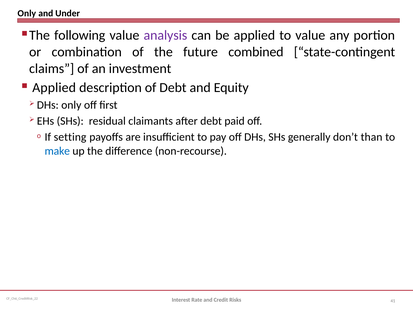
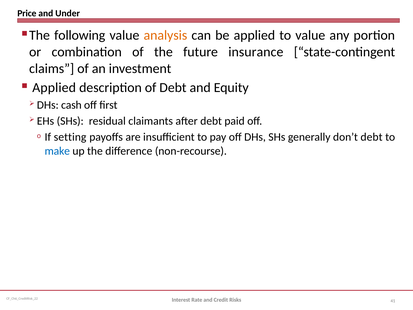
Only: Only -> Price (27, 13)
analysis colour: purple -> orange (165, 35)
combined: combined -> insurance (256, 52)
DHs only: only -> cash (71, 105)
don’t than: than -> debt (372, 137)
